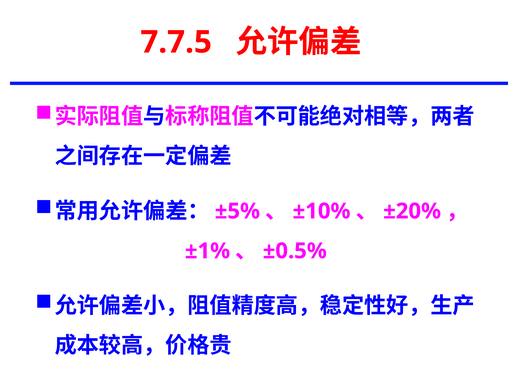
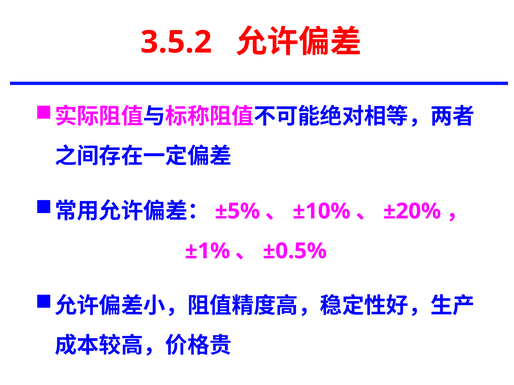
7.7.5: 7.7.5 -> 3.5.2 (176, 42)
